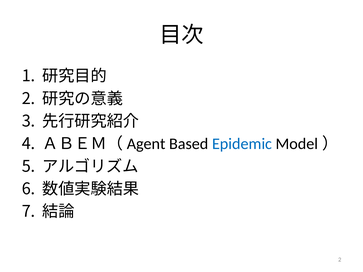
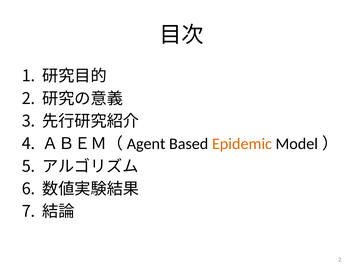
Epidemic colour: blue -> orange (242, 144)
